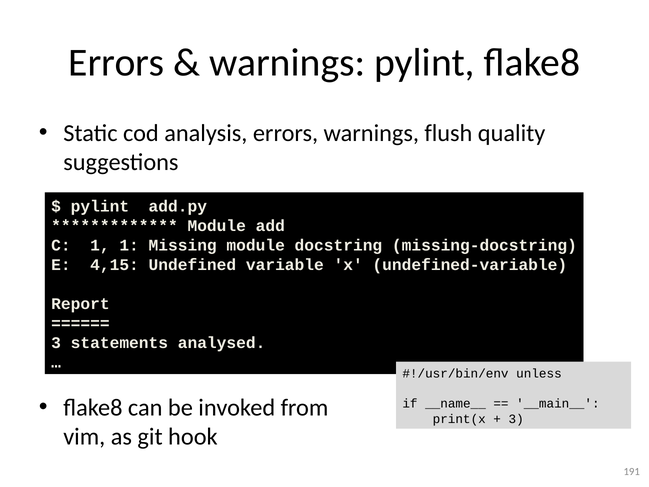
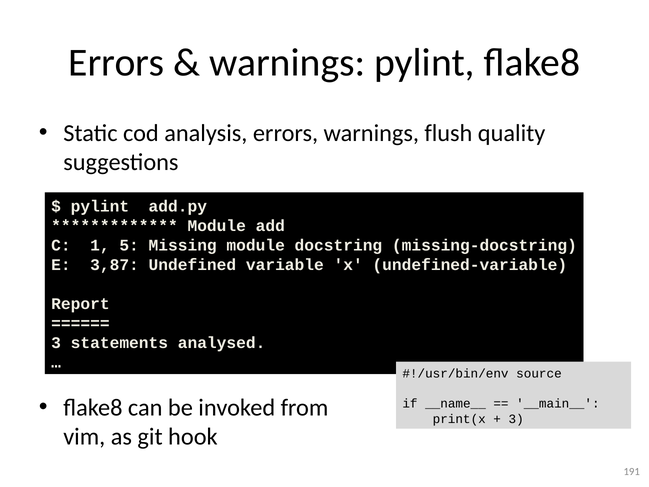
1 1: 1 -> 5 (129, 245)
4,15: 4,15 -> 3,87 (115, 265)
unless: unless -> source (539, 373)
